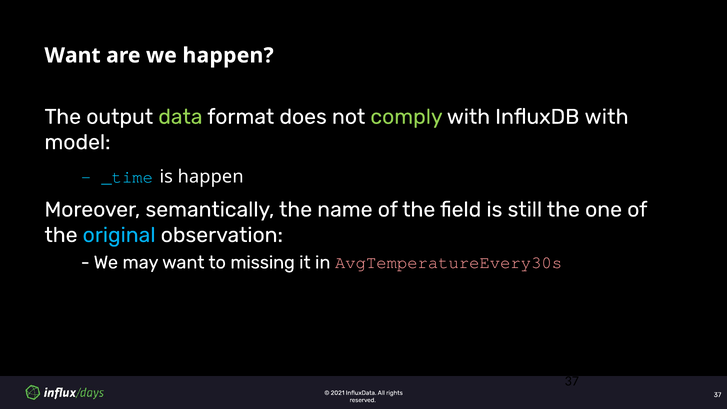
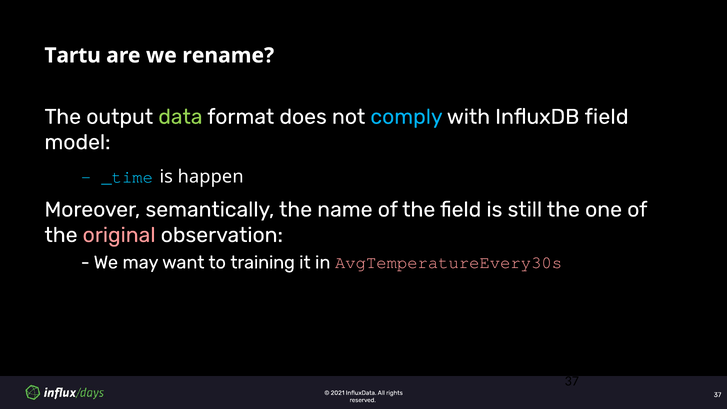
Want: Want -> Tartu (73, 55)
we happen: happen -> rename (228, 55)
comply colour: light green -> light blue (407, 117)
InfluxDB with: with -> field (607, 117)
original colour: light blue -> pink (119, 235)
missing: missing -> training (263, 262)
